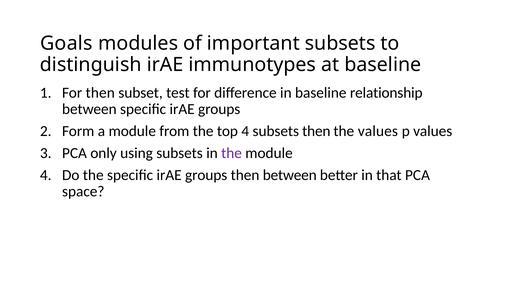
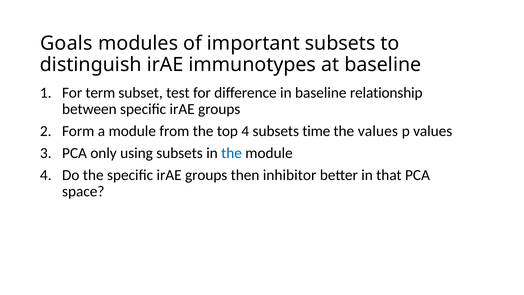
For then: then -> term (100, 93)
subsets then: then -> time (316, 131)
the colour: purple -> blue (232, 153)
then between: between -> inhibitor (290, 175)
